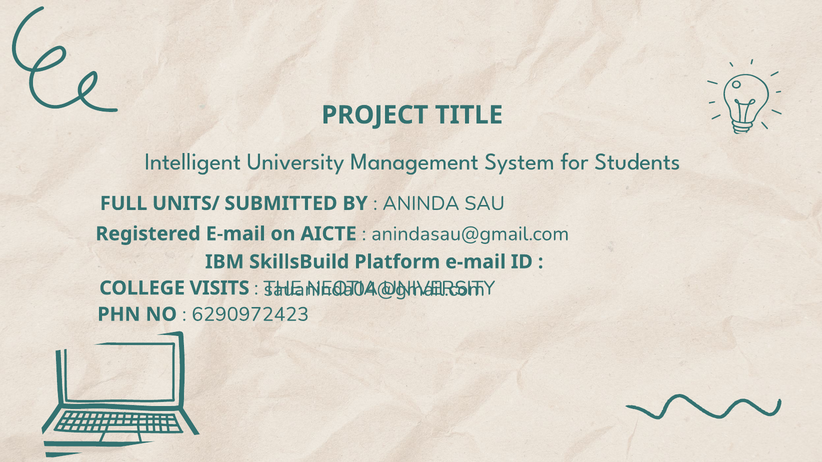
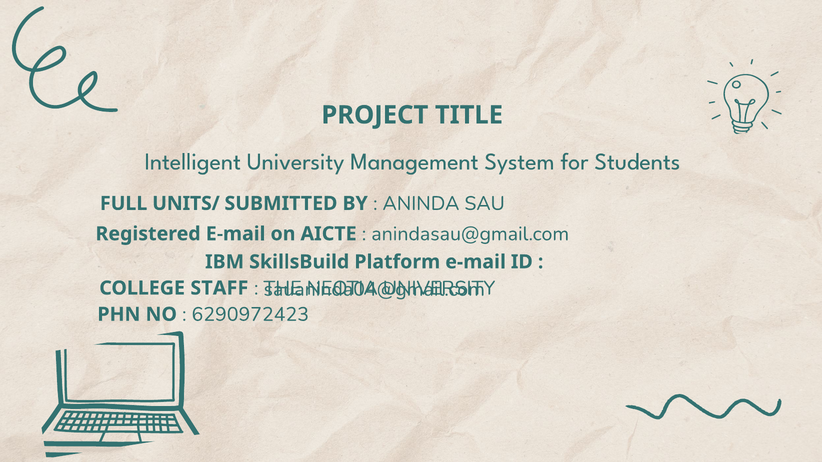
VISITS: VISITS -> STAFF (219, 288)
